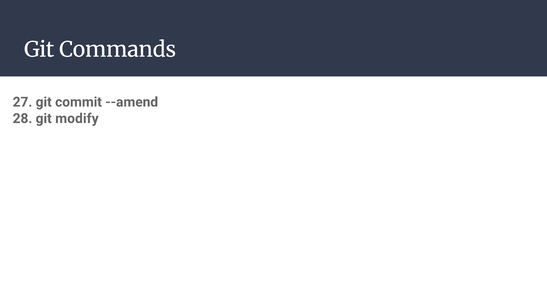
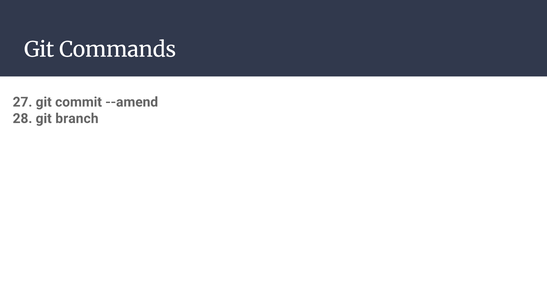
modify: modify -> branch (77, 118)
